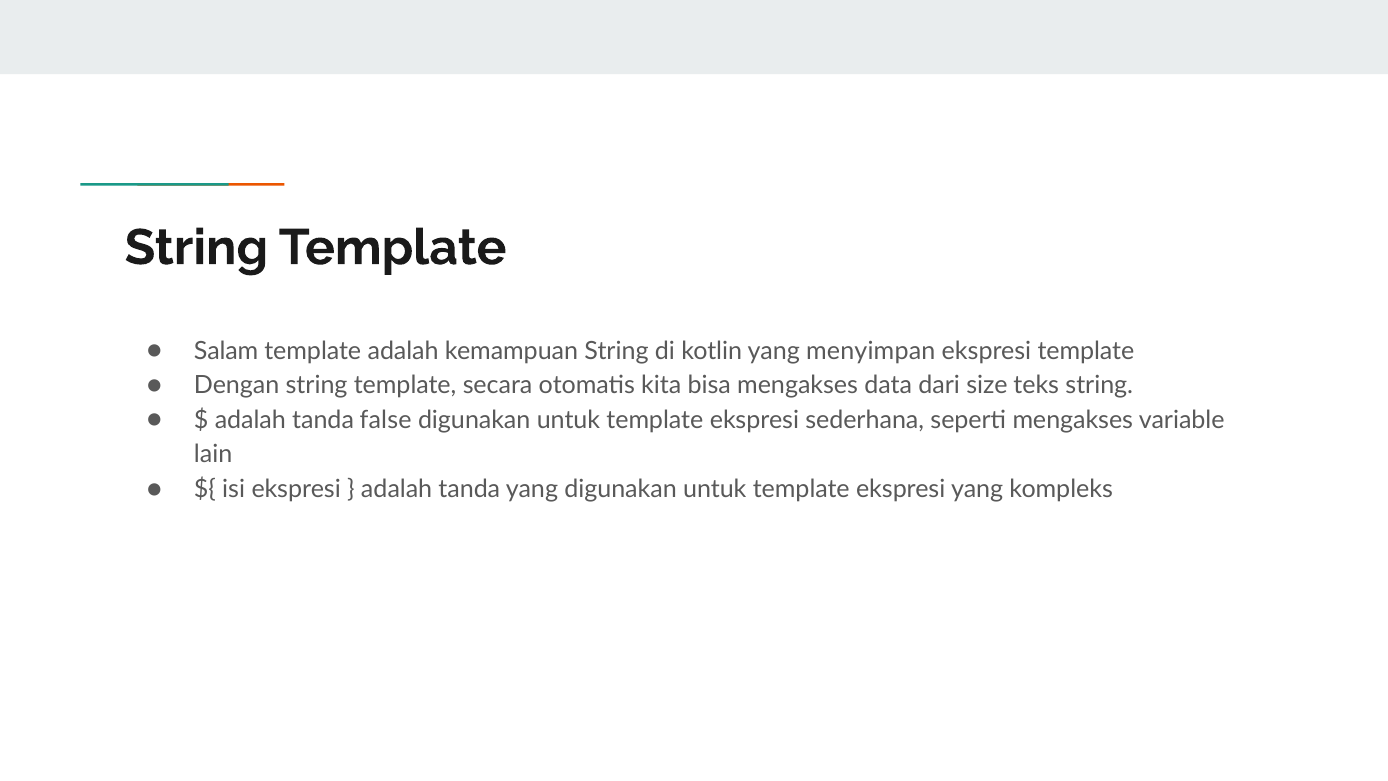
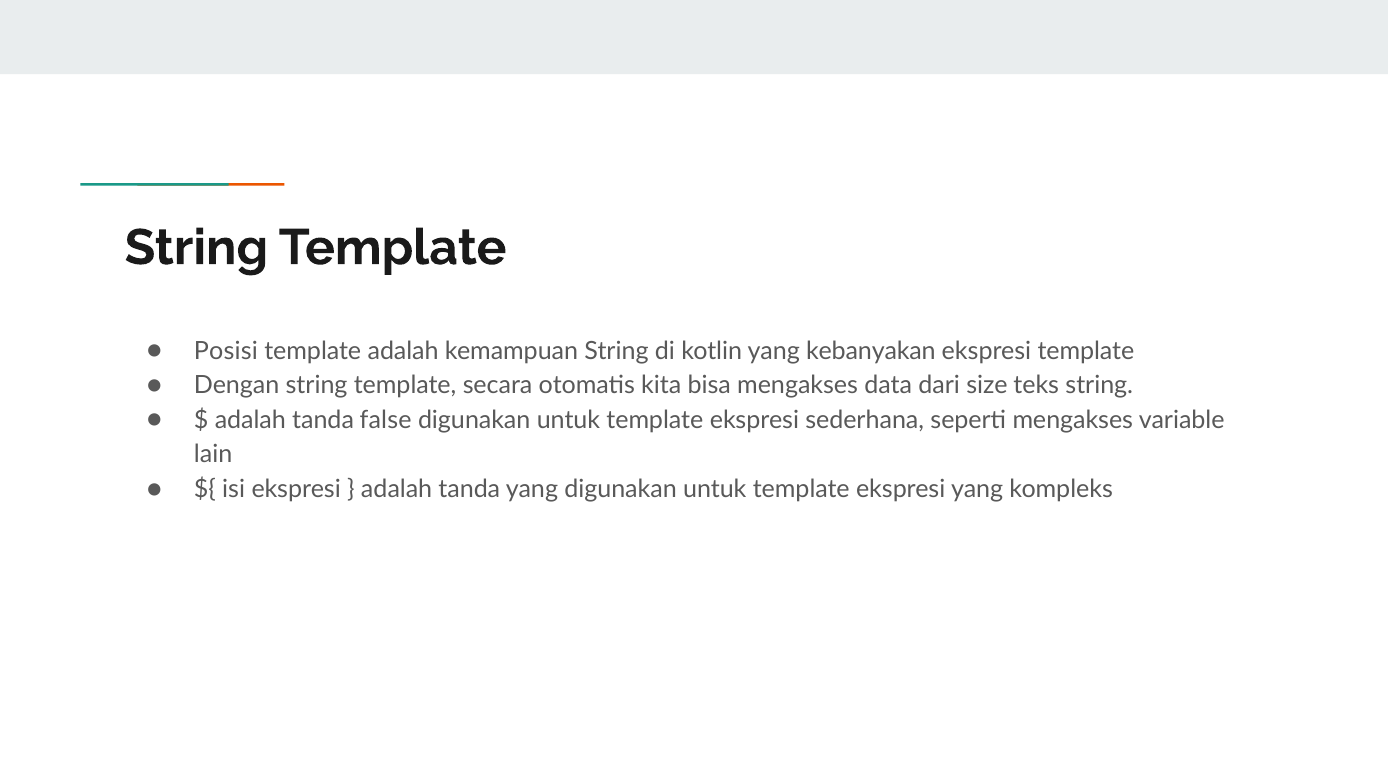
Salam: Salam -> Posisi (226, 351)
menyimpan: menyimpan -> kebanyakan (871, 351)
